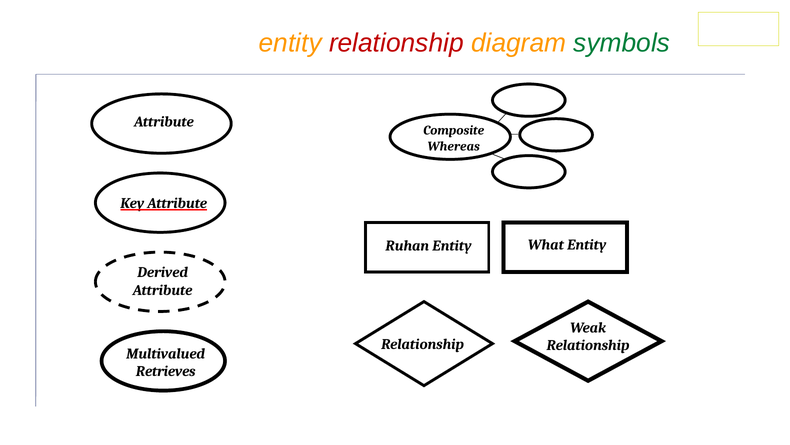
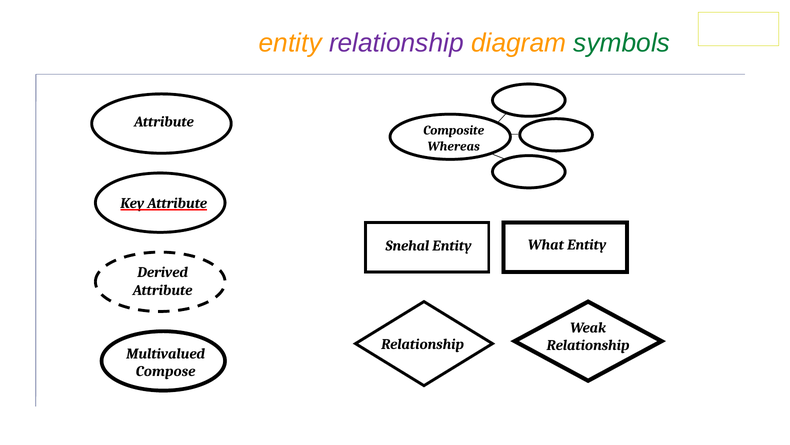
relationship colour: red -> purple (396, 43)
Ruhan: Ruhan -> Snehal (407, 245)
Retrieves: Retrieves -> Compose (166, 371)
